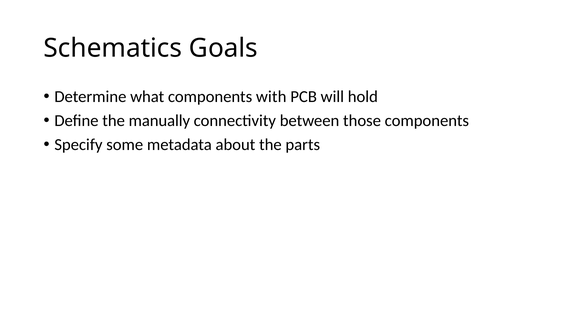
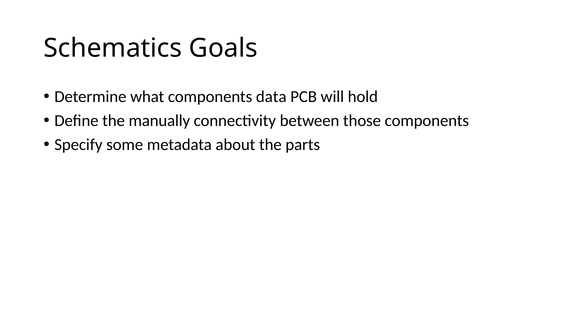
with: with -> data (271, 97)
